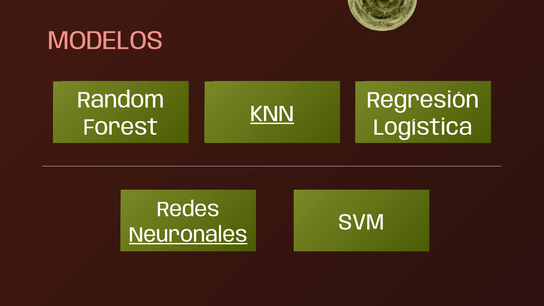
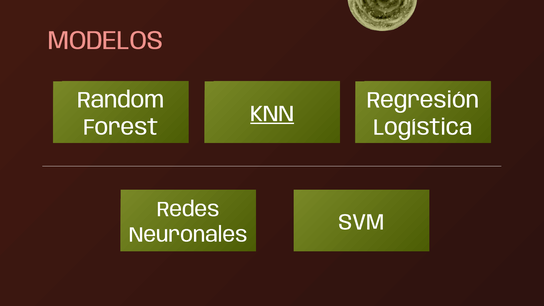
Neuronales underline: present -> none (188, 235)
